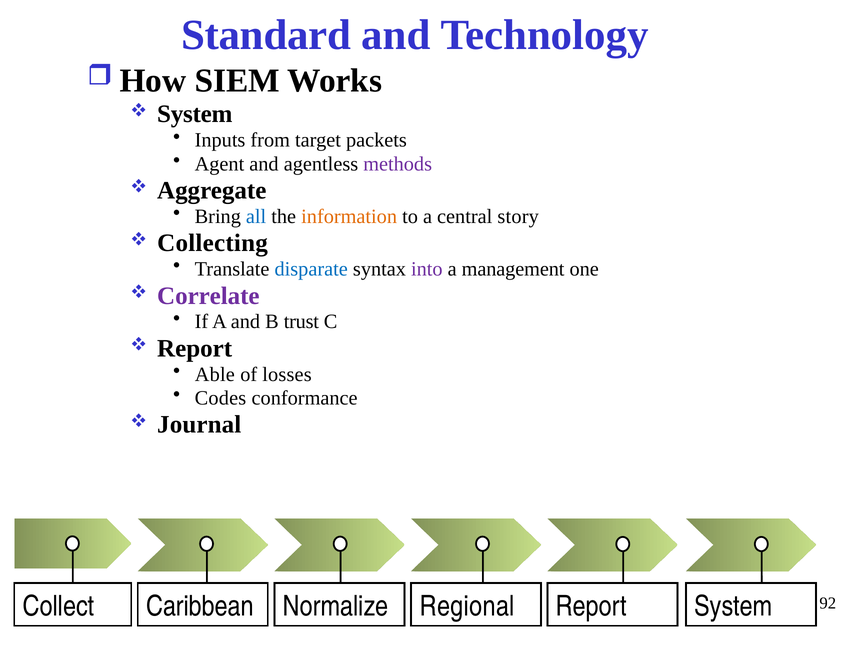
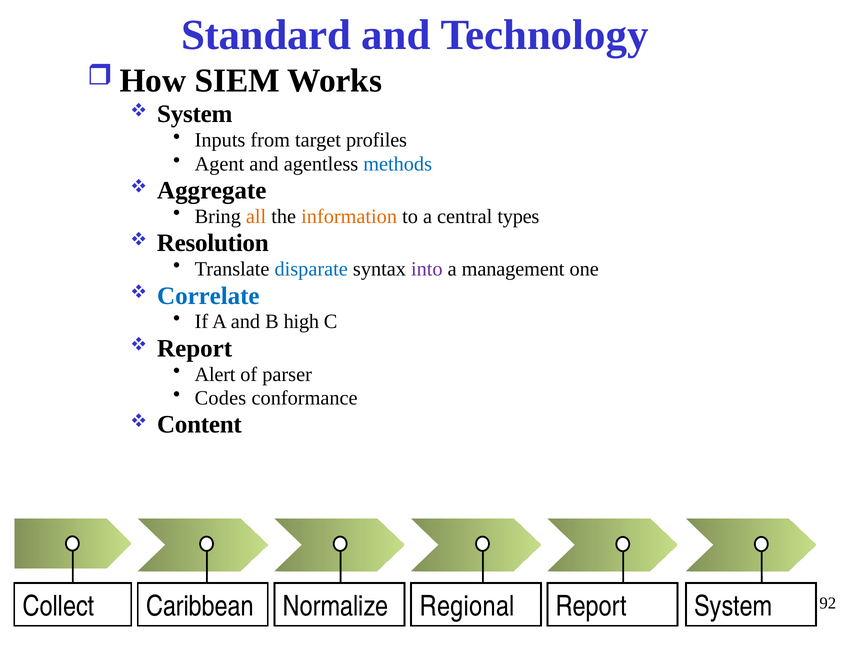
packets: packets -> profiles (377, 140)
methods colour: purple -> blue (398, 164)
all colour: blue -> orange (256, 216)
story: story -> types (518, 216)
Collecting: Collecting -> Resolution (213, 243)
Correlate colour: purple -> blue (208, 295)
trust: trust -> high (301, 321)
Able: Able -> Alert (215, 374)
losses: losses -> parser (287, 374)
Journal: Journal -> Content (199, 424)
